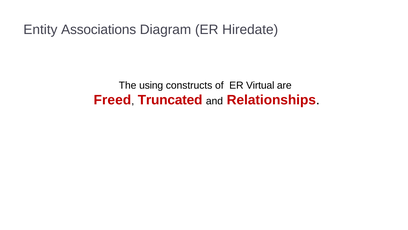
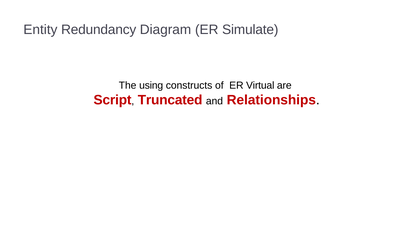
Associations: Associations -> Redundancy (99, 30)
Hiredate: Hiredate -> Simulate (250, 30)
Freed: Freed -> Script (113, 100)
